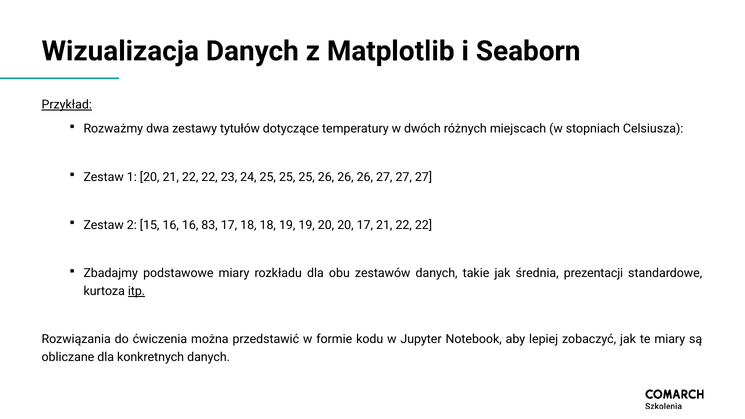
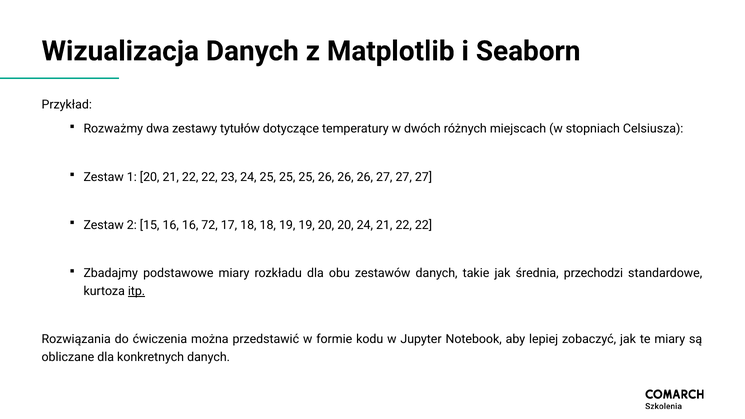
Przykład underline: present -> none (67, 105)
83: 83 -> 72 (210, 225)
20 17: 17 -> 24 (365, 225)
prezentacji: prezentacji -> przechodzi (593, 273)
